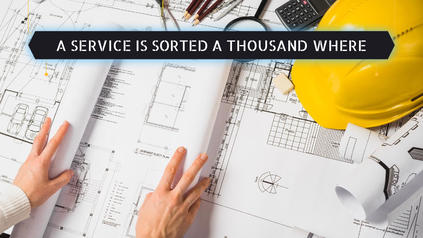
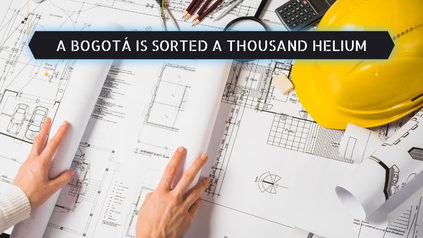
SERVICE: SERVICE -> BOGOTÁ (101, 46)
WHERE: WHERE -> HELIUM (340, 46)
